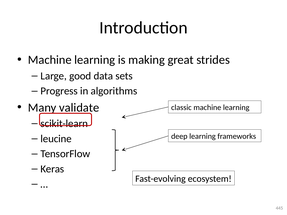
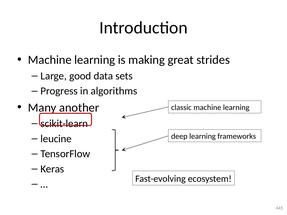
validate: validate -> another (79, 108)
